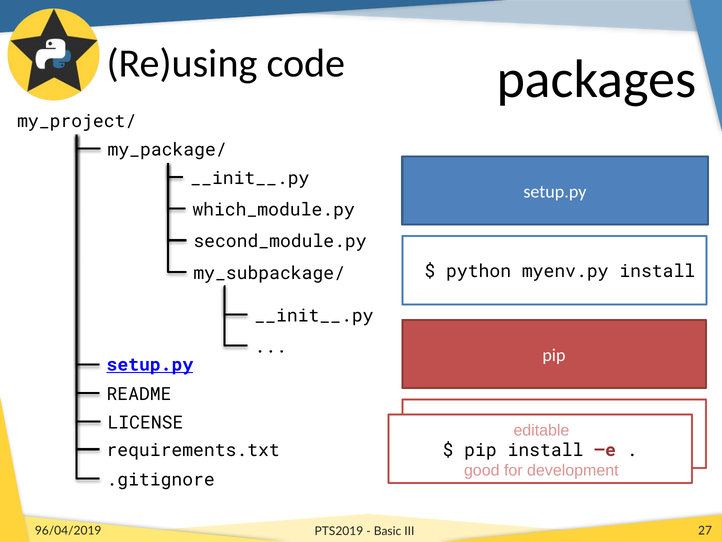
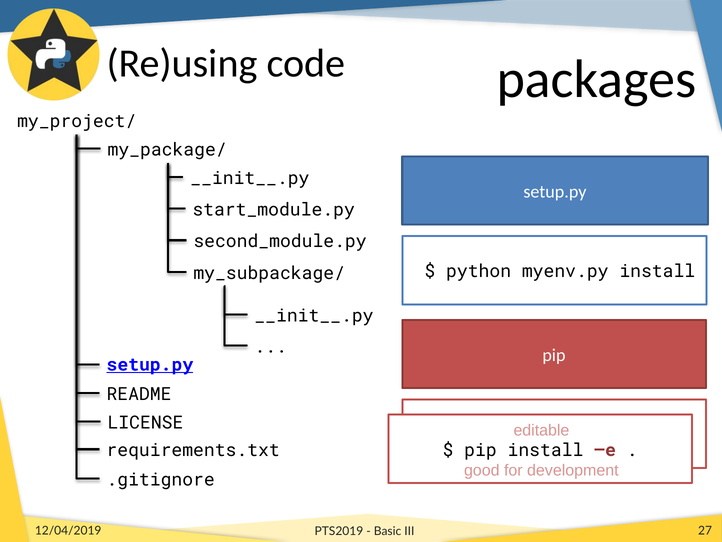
which_module.py: which_module.py -> start_module.py (274, 210)
96/04/2019: 96/04/2019 -> 12/04/2019 (68, 530)
